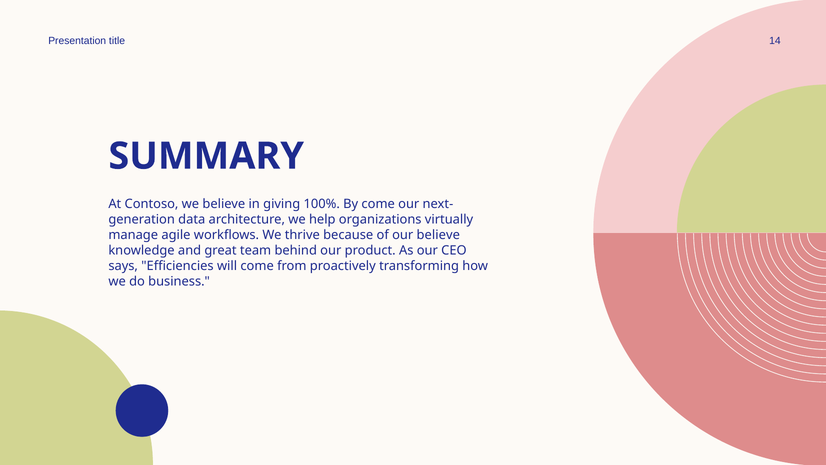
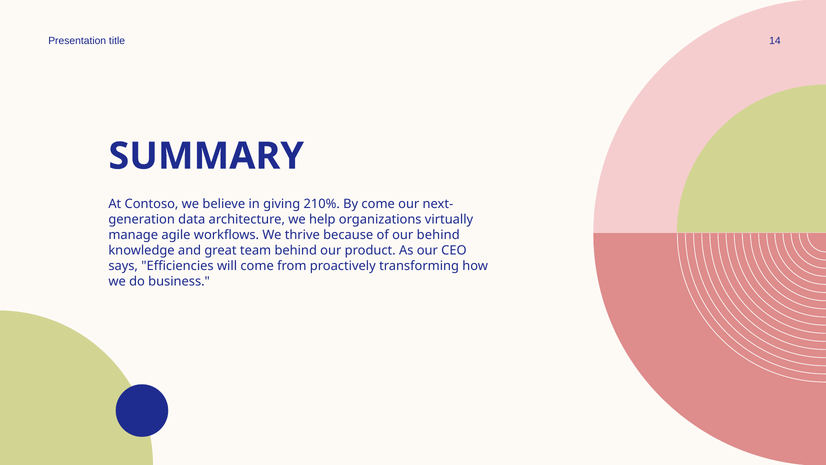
100%: 100% -> 210% (322, 204)
our believe: believe -> behind (438, 235)
